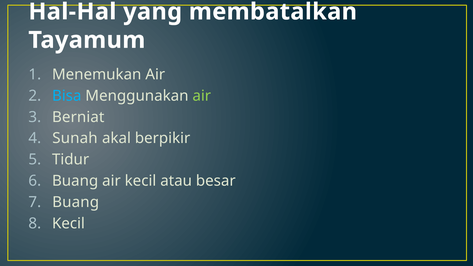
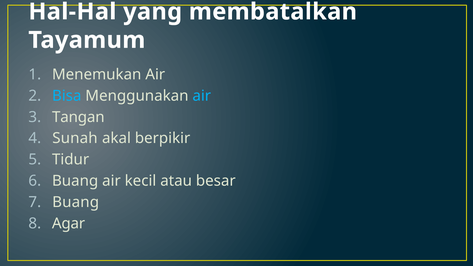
air colour: light green -> light blue (202, 96)
Berniat: Berniat -> Tangan (78, 117)
Kecil: Kecil -> Agar (69, 223)
